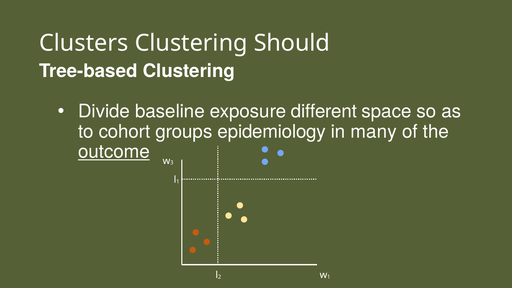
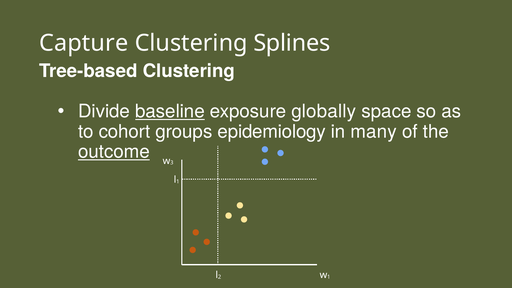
Clusters: Clusters -> Capture (84, 43)
Should: Should -> Splines (292, 43)
baseline underline: none -> present (170, 111)
different: different -> globally (324, 111)
